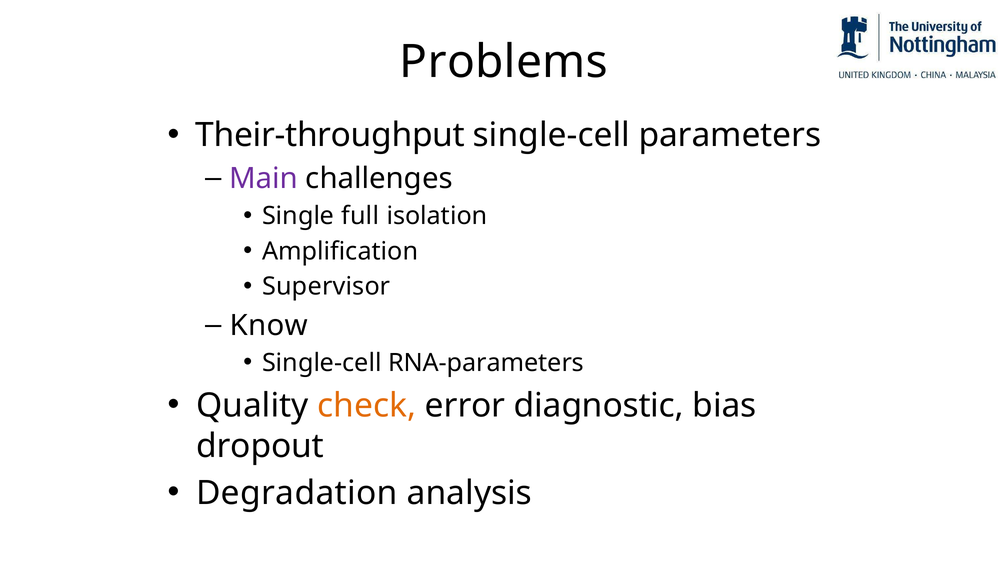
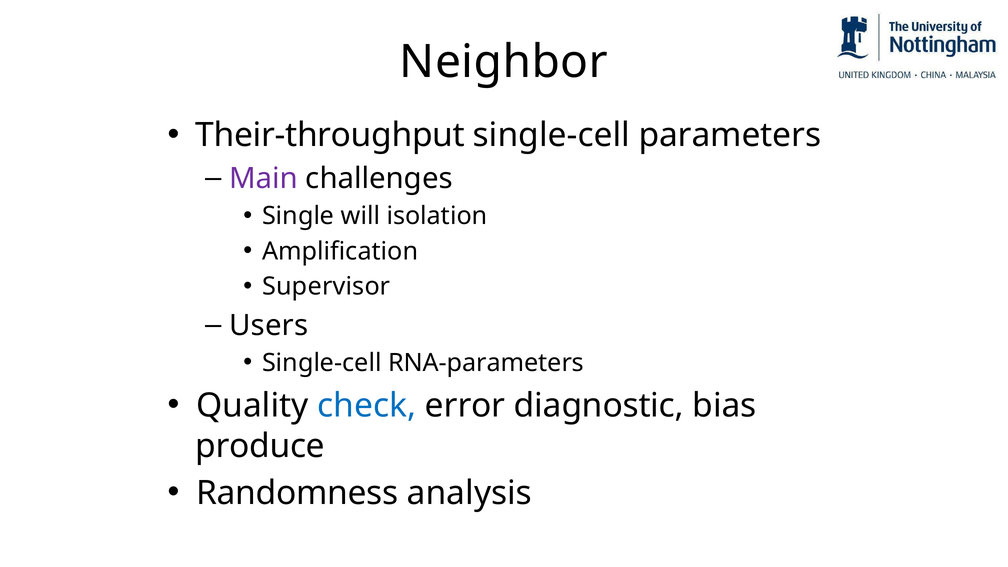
Problems: Problems -> Neighbor (504, 62)
full: full -> will (360, 216)
Know: Know -> Users (269, 326)
check colour: orange -> blue (367, 406)
dropout: dropout -> produce (260, 446)
Degradation: Degradation -> Randomness (297, 493)
